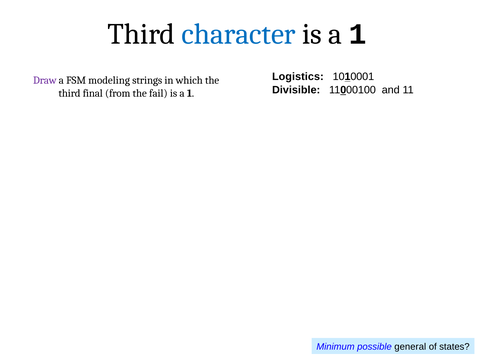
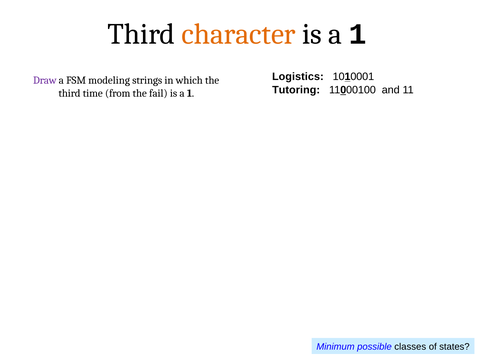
character colour: blue -> orange (239, 34)
Divisible: Divisible -> Tutoring (296, 90)
final: final -> time (93, 93)
general: general -> classes (410, 347)
